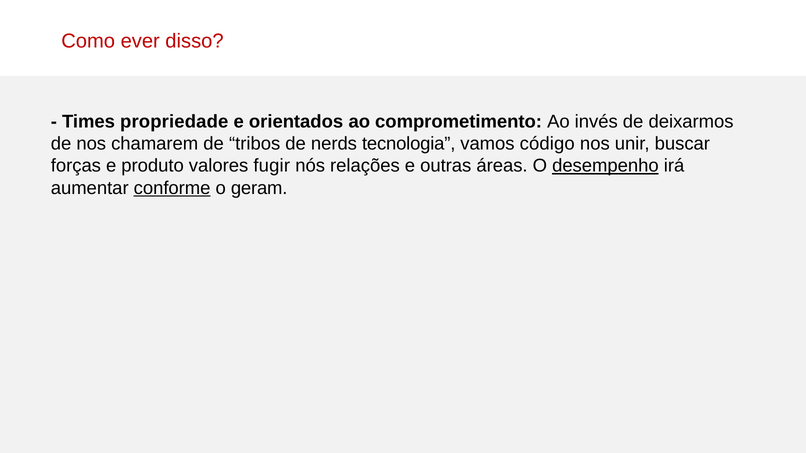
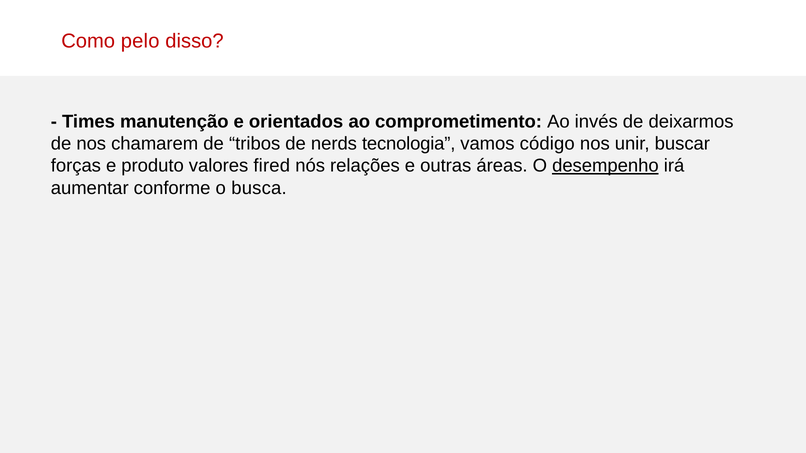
ever: ever -> pelo (140, 41)
propriedade: propriedade -> manutenção (174, 122)
fugir: fugir -> fired (272, 166)
conforme underline: present -> none (172, 188)
geram: geram -> busca (259, 188)
